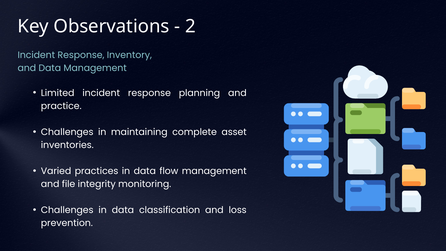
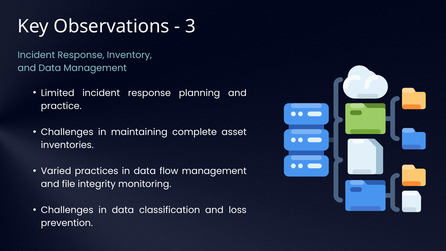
2: 2 -> 3 (190, 26)
